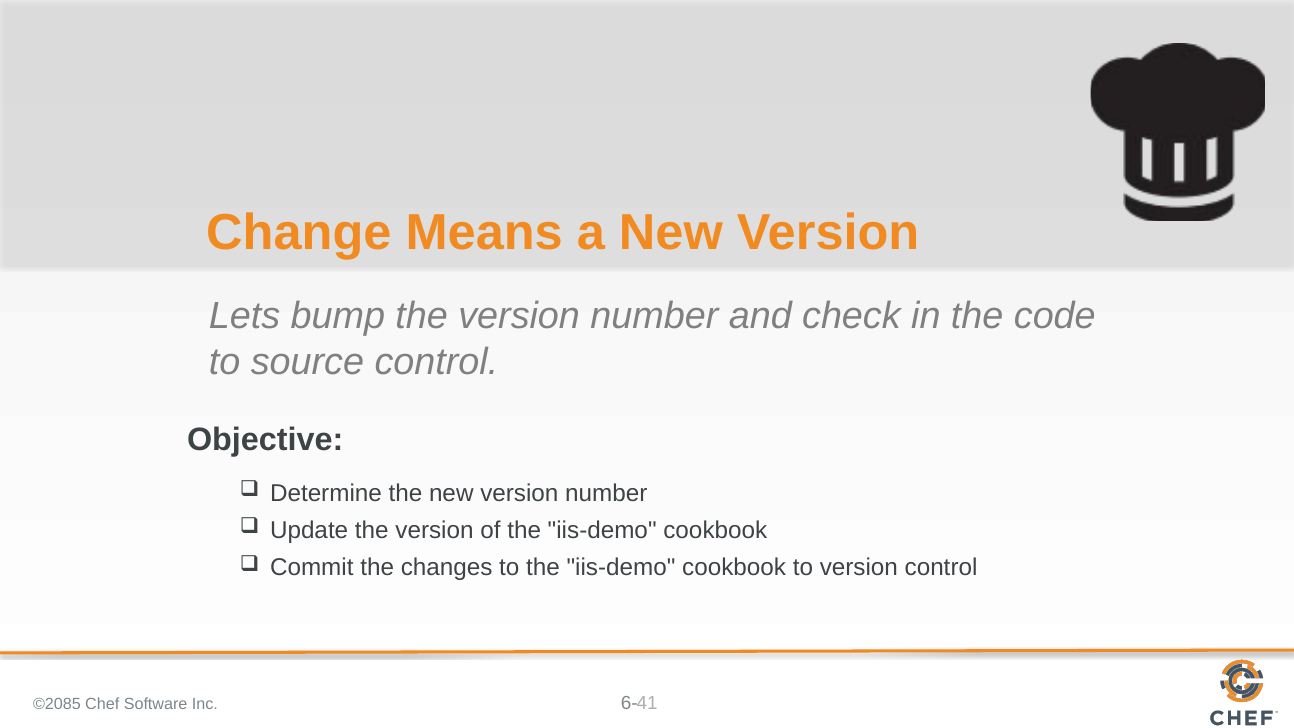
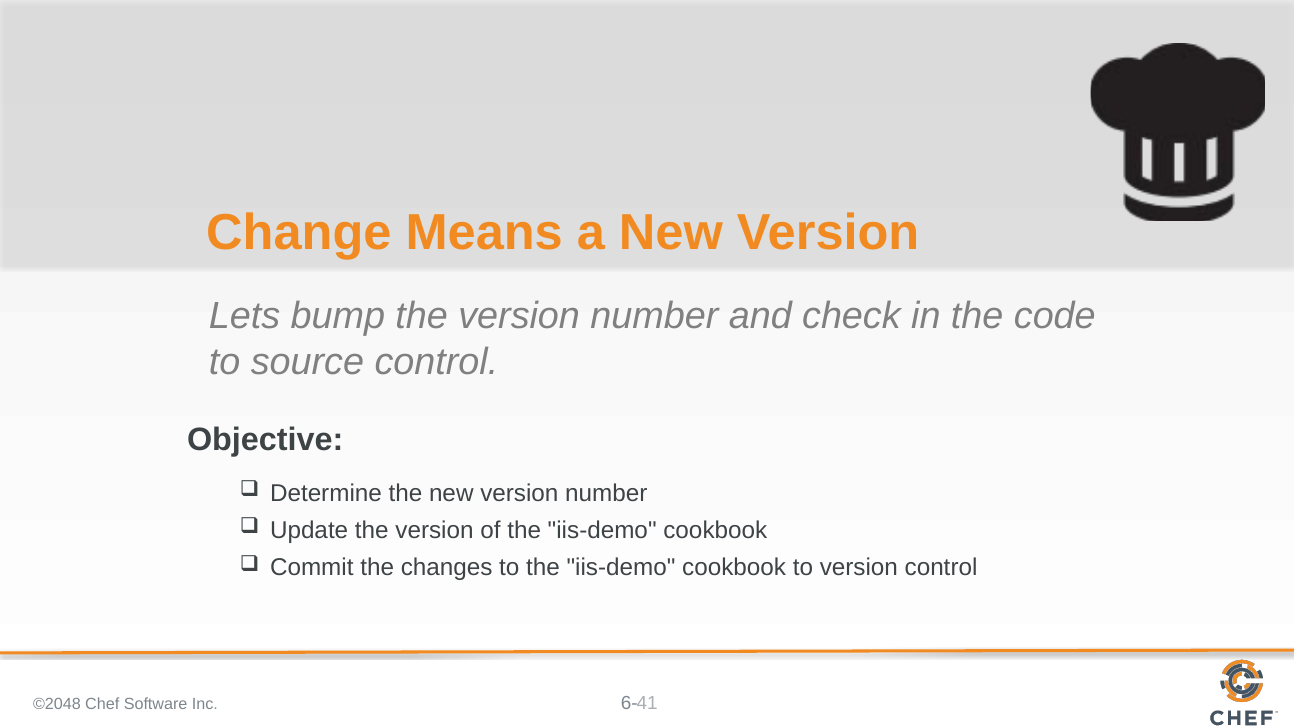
©2085: ©2085 -> ©2048 (57, 704)
